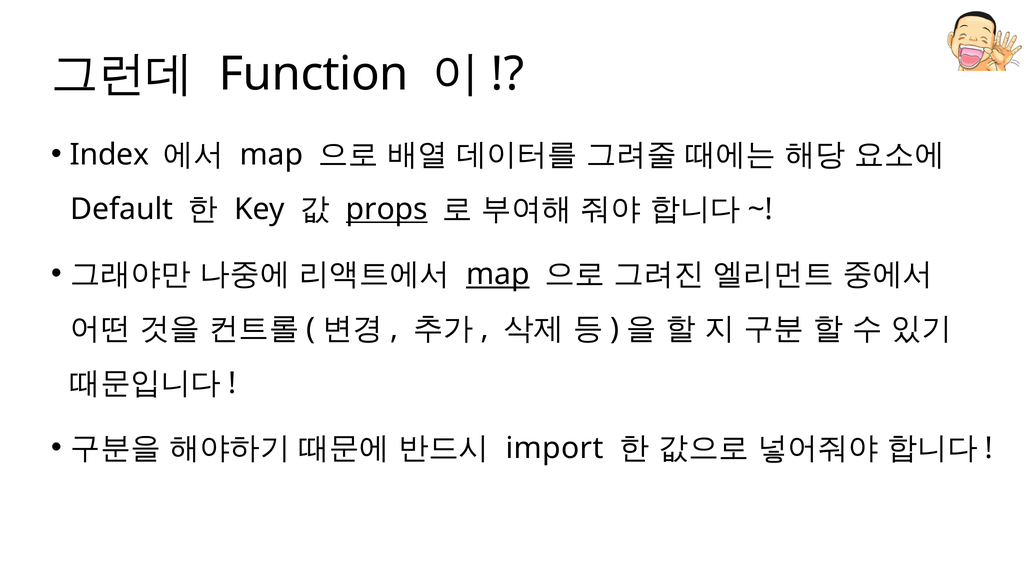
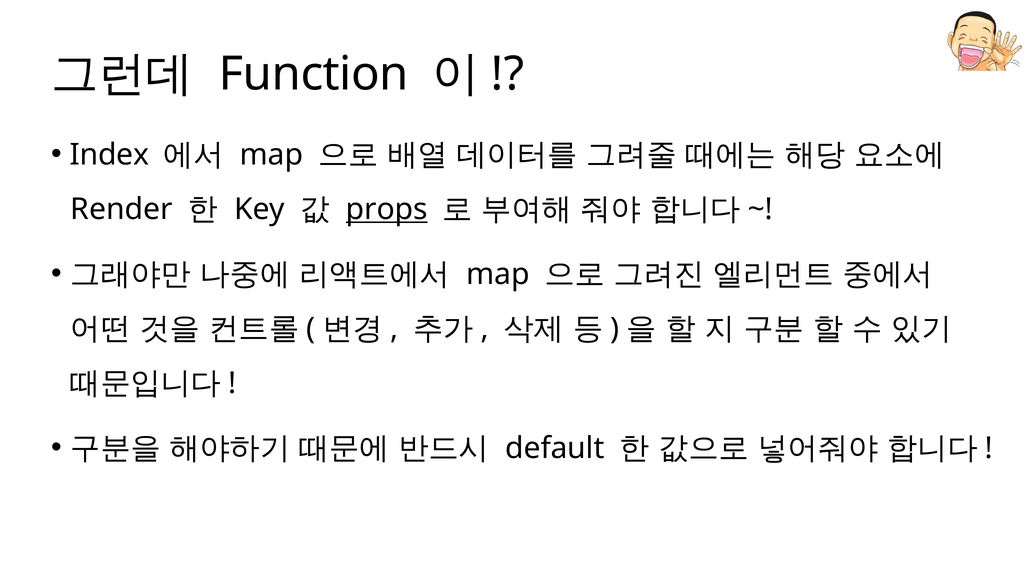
Default: Default -> Render (122, 209)
map underline: present -> none (498, 274)
import: import -> default (555, 448)
